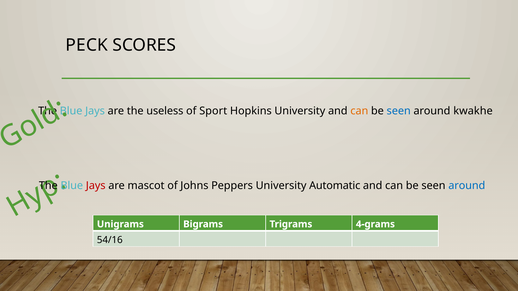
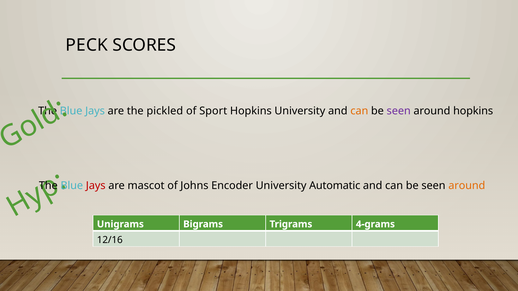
useless: useless -> pickled (165, 111)
seen colour: blue -> purple (399, 111)
around kwakhe: kwakhe -> hopkins (473, 111)
Peppers: Peppers -> Encoder (232, 186)
around colour: blue -> orange (467, 186)
54/16: 54/16 -> 12/16 (110, 240)
